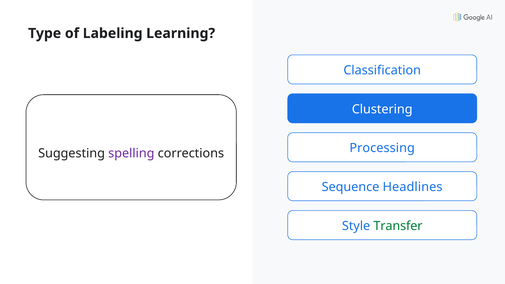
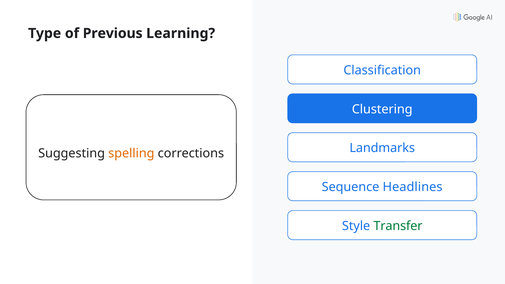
Labeling: Labeling -> Previous (113, 33)
Processing: Processing -> Landmarks (382, 148)
spelling colour: purple -> orange (131, 153)
